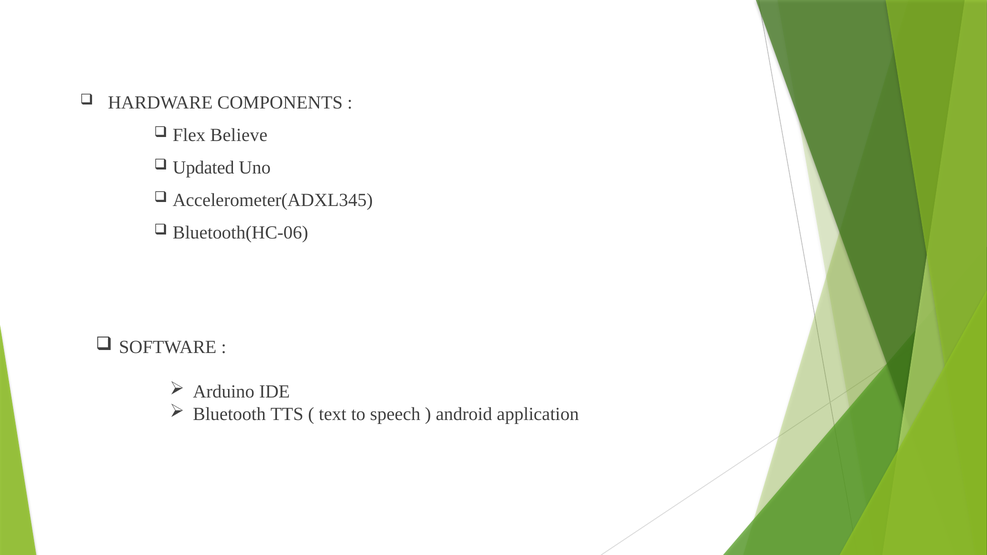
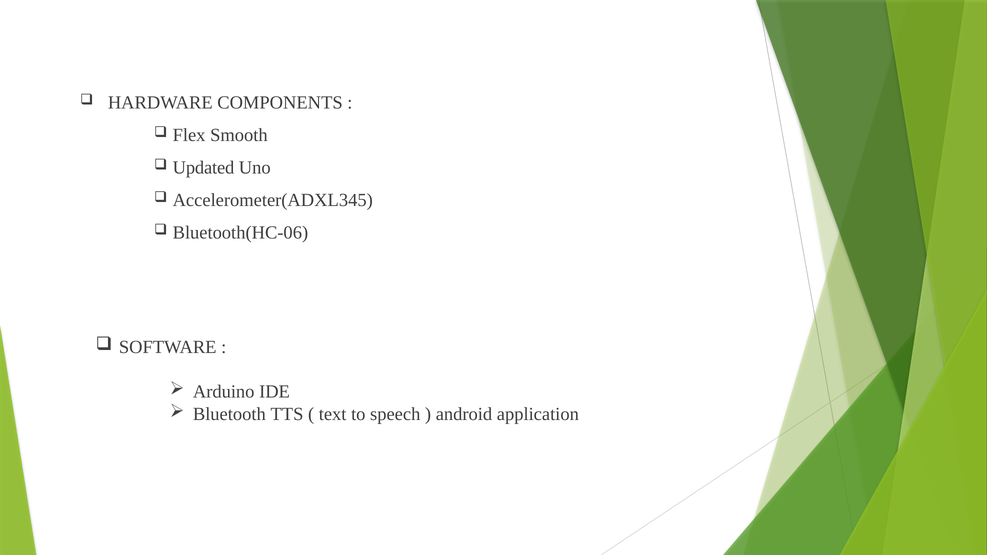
Believe: Believe -> Smooth (239, 135)
